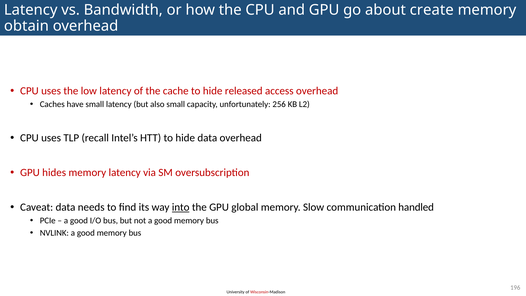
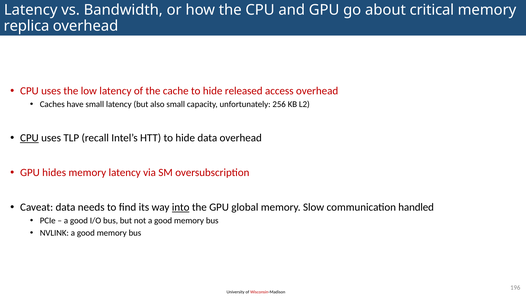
create: create -> critical (432, 10)
obtain: obtain -> replica (27, 26)
CPU underline: none -> present (29, 138)
